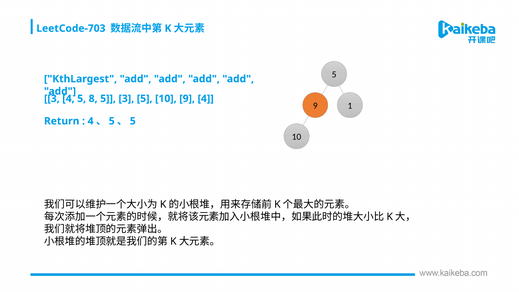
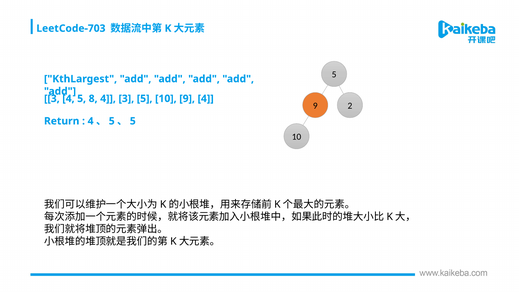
8 5: 5 -> 4 (108, 99)
1: 1 -> 2 (350, 106)
